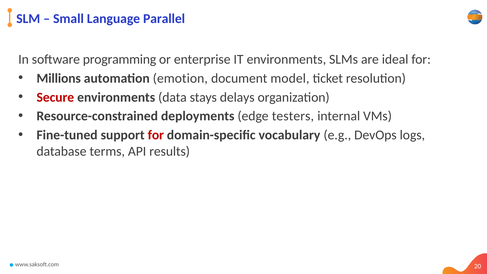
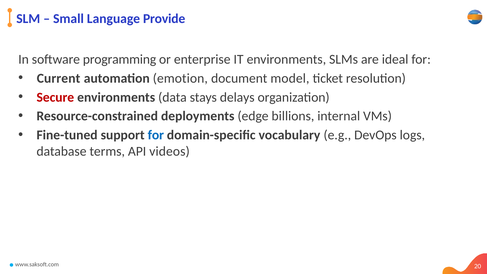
Parallel: Parallel -> Provide (164, 19)
Millions: Millions -> Current (59, 78)
testers: testers -> billions (293, 116)
for colour: red -> blue (156, 135)
results: results -> videos (170, 151)
